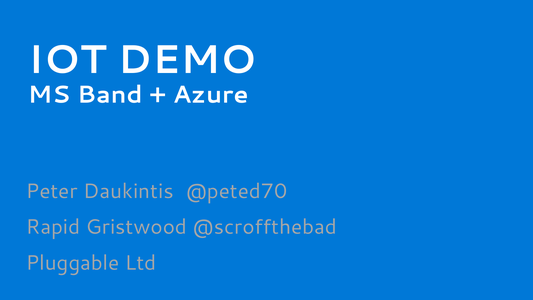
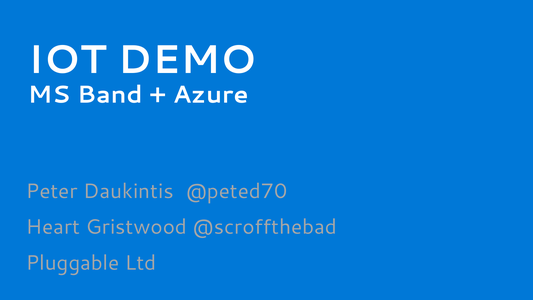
Rapid: Rapid -> Heart (53, 227)
